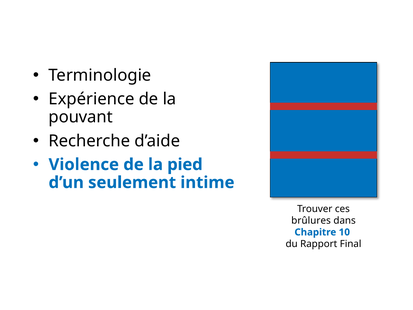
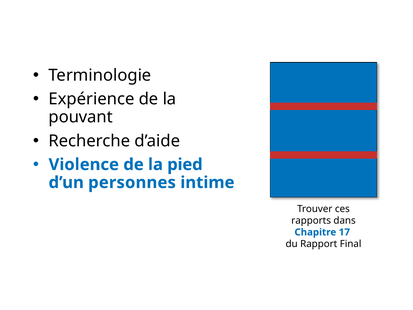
seulement: seulement -> personnes (132, 182)
brûlures: brûlures -> rapports (311, 220)
10: 10 -> 17 (344, 232)
